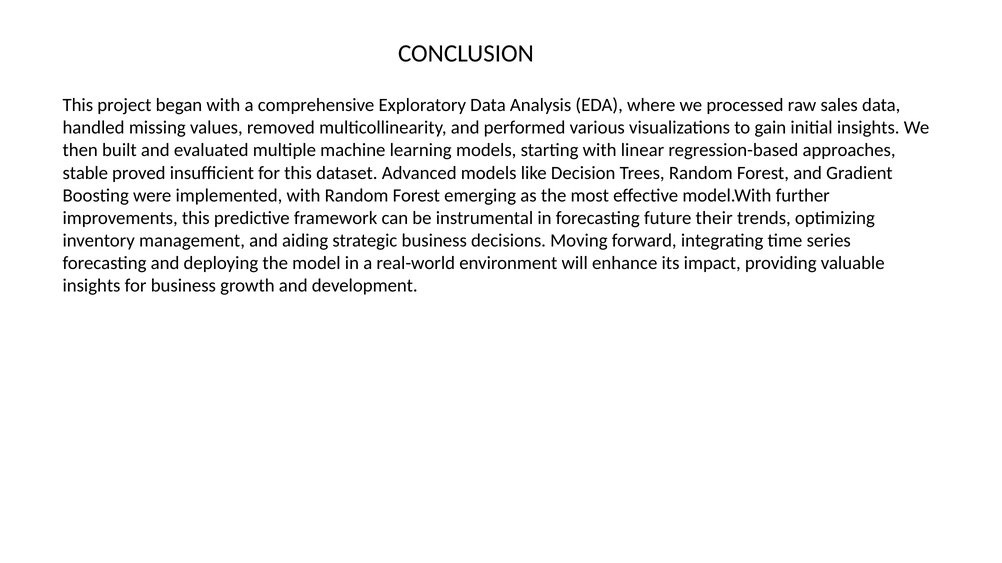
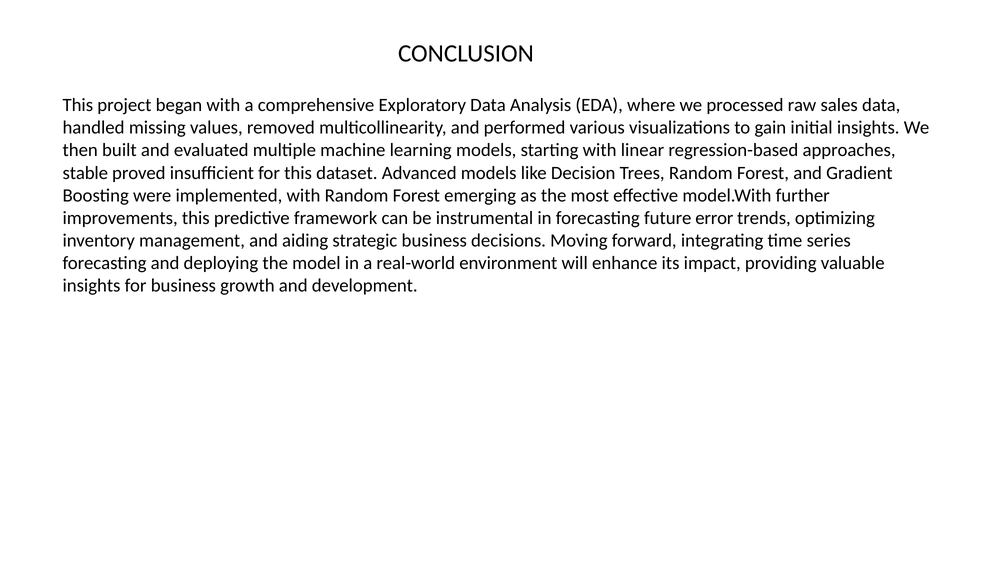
their: their -> error (714, 218)
